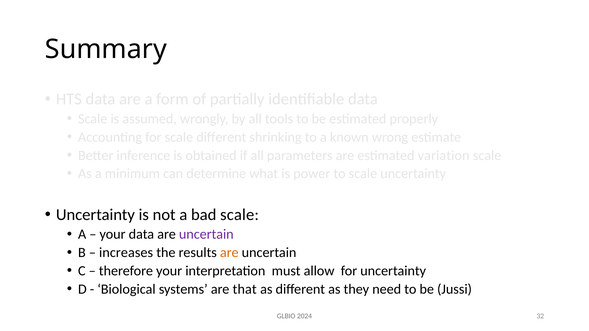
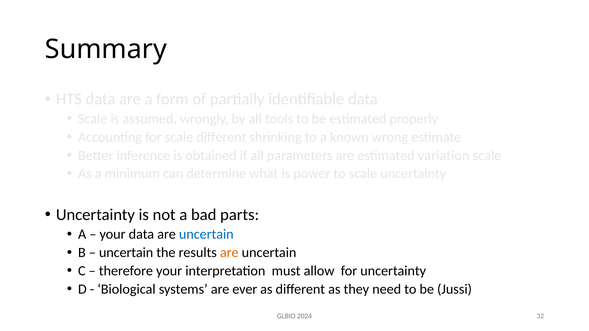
bad scale: scale -> parts (240, 215)
uncertain colour: purple -> blue (206, 234)
increases: increases -> uncertain (126, 253)
that: that -> ever (245, 289)
